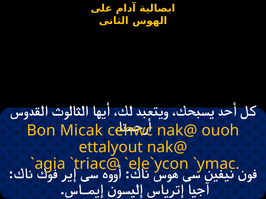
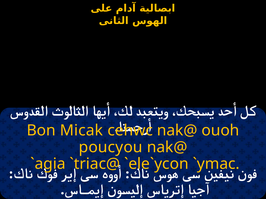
ettalyout: ettalyout -> poucyou (111, 147)
